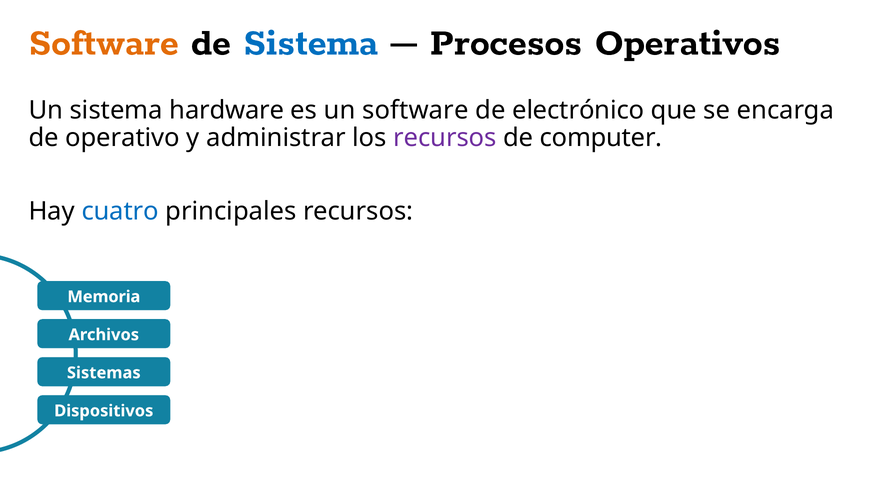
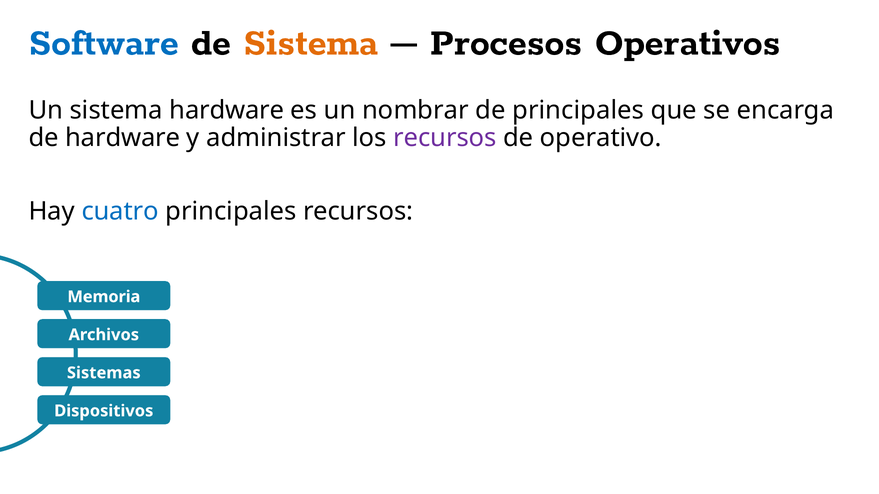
Software colour: orange -> blue (104, 41)
Sistema colour: blue -> orange (311, 41)
un software: software -> nombrar (415, 110)
de electrónico: electrónico -> principales (578, 110)
de operativo: operativo -> hardware (123, 138)
computer: computer -> operativo (601, 138)
